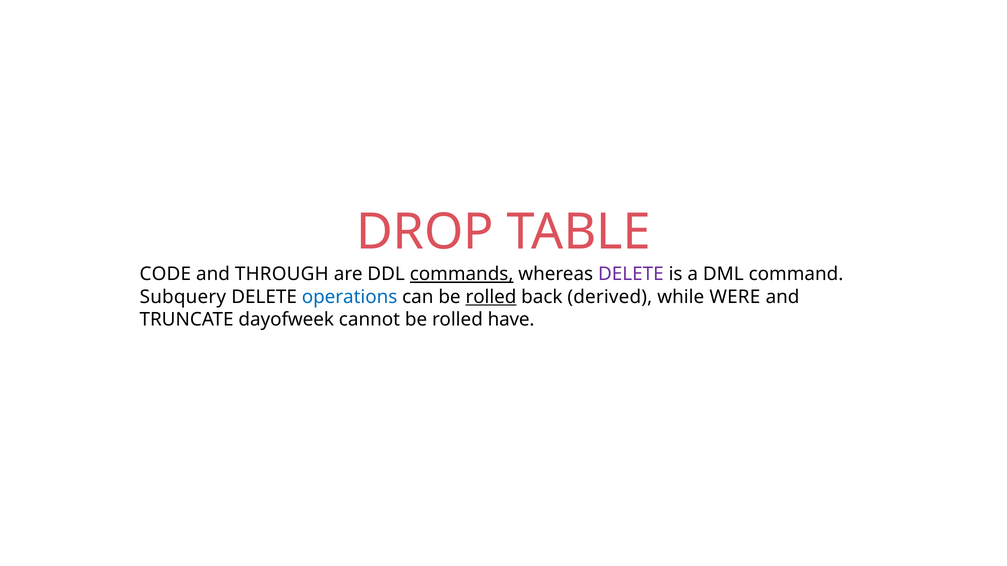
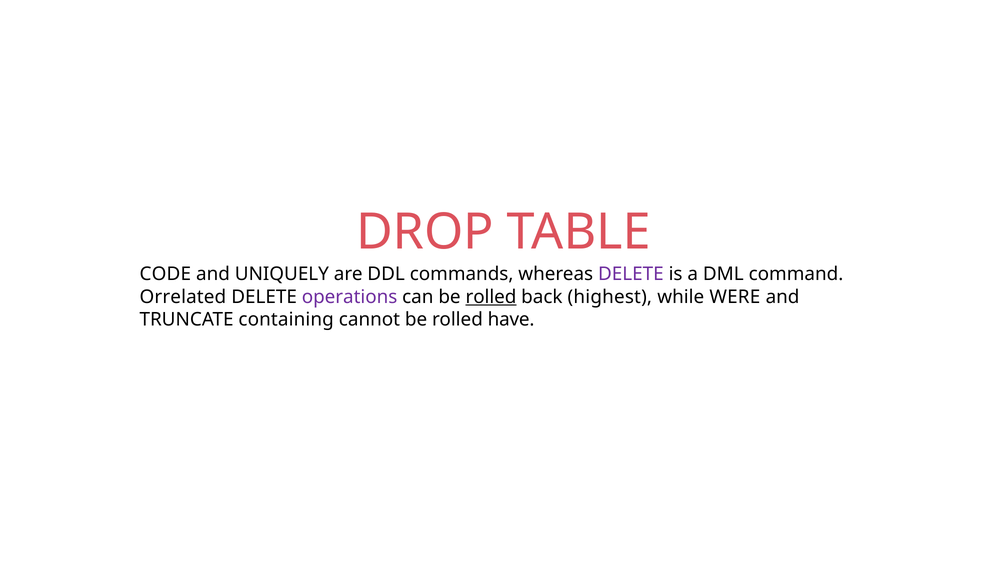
THROUGH: THROUGH -> UNIQUELY (282, 274)
commands underline: present -> none (462, 274)
Subquery: Subquery -> Orrelated (183, 297)
operations colour: blue -> purple (350, 297)
derived: derived -> highest (610, 297)
dayofweek: dayofweek -> containing (286, 320)
